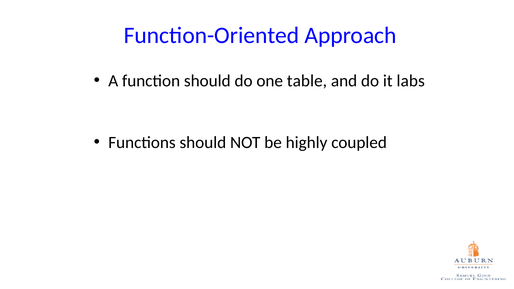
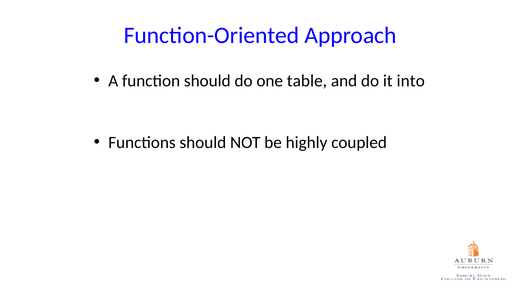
labs: labs -> into (411, 81)
